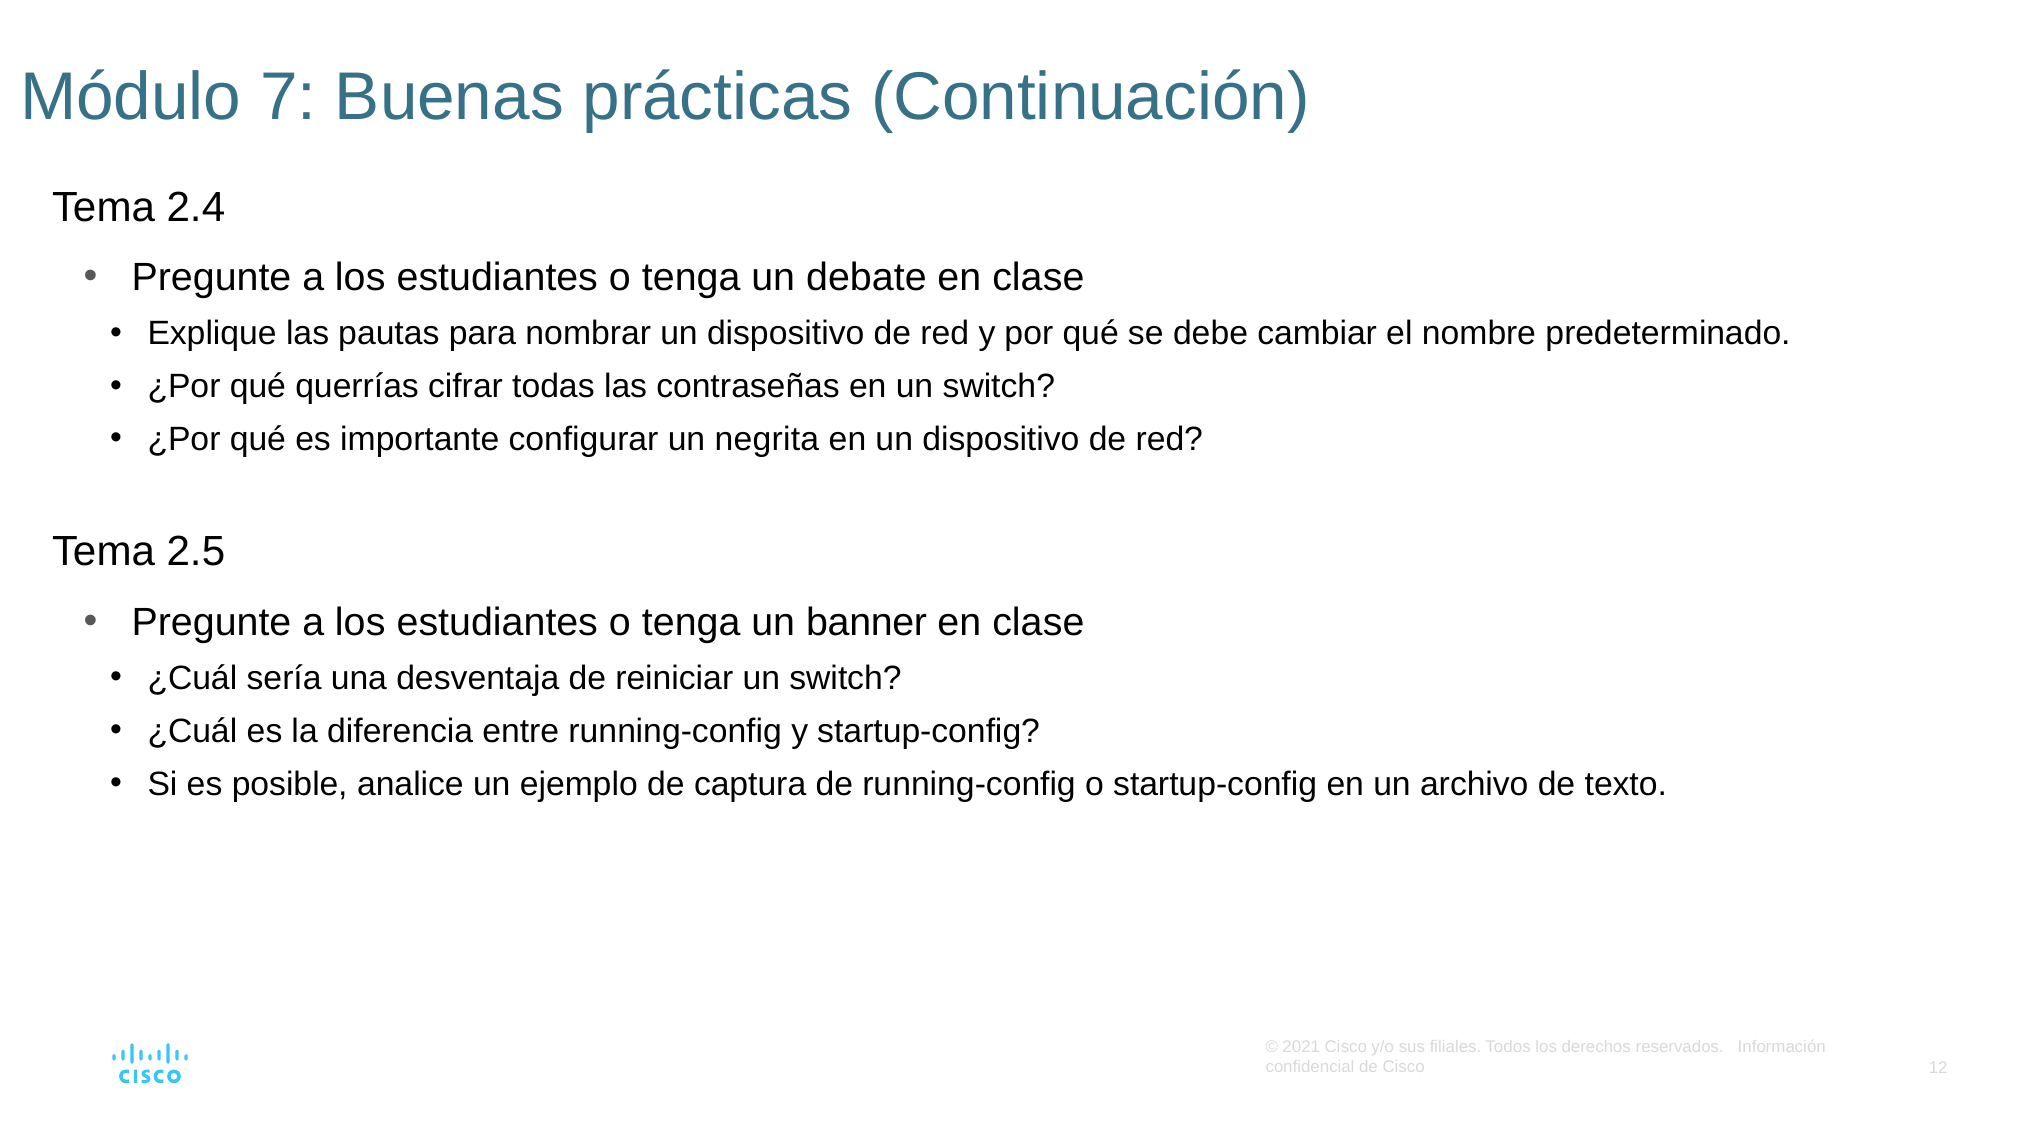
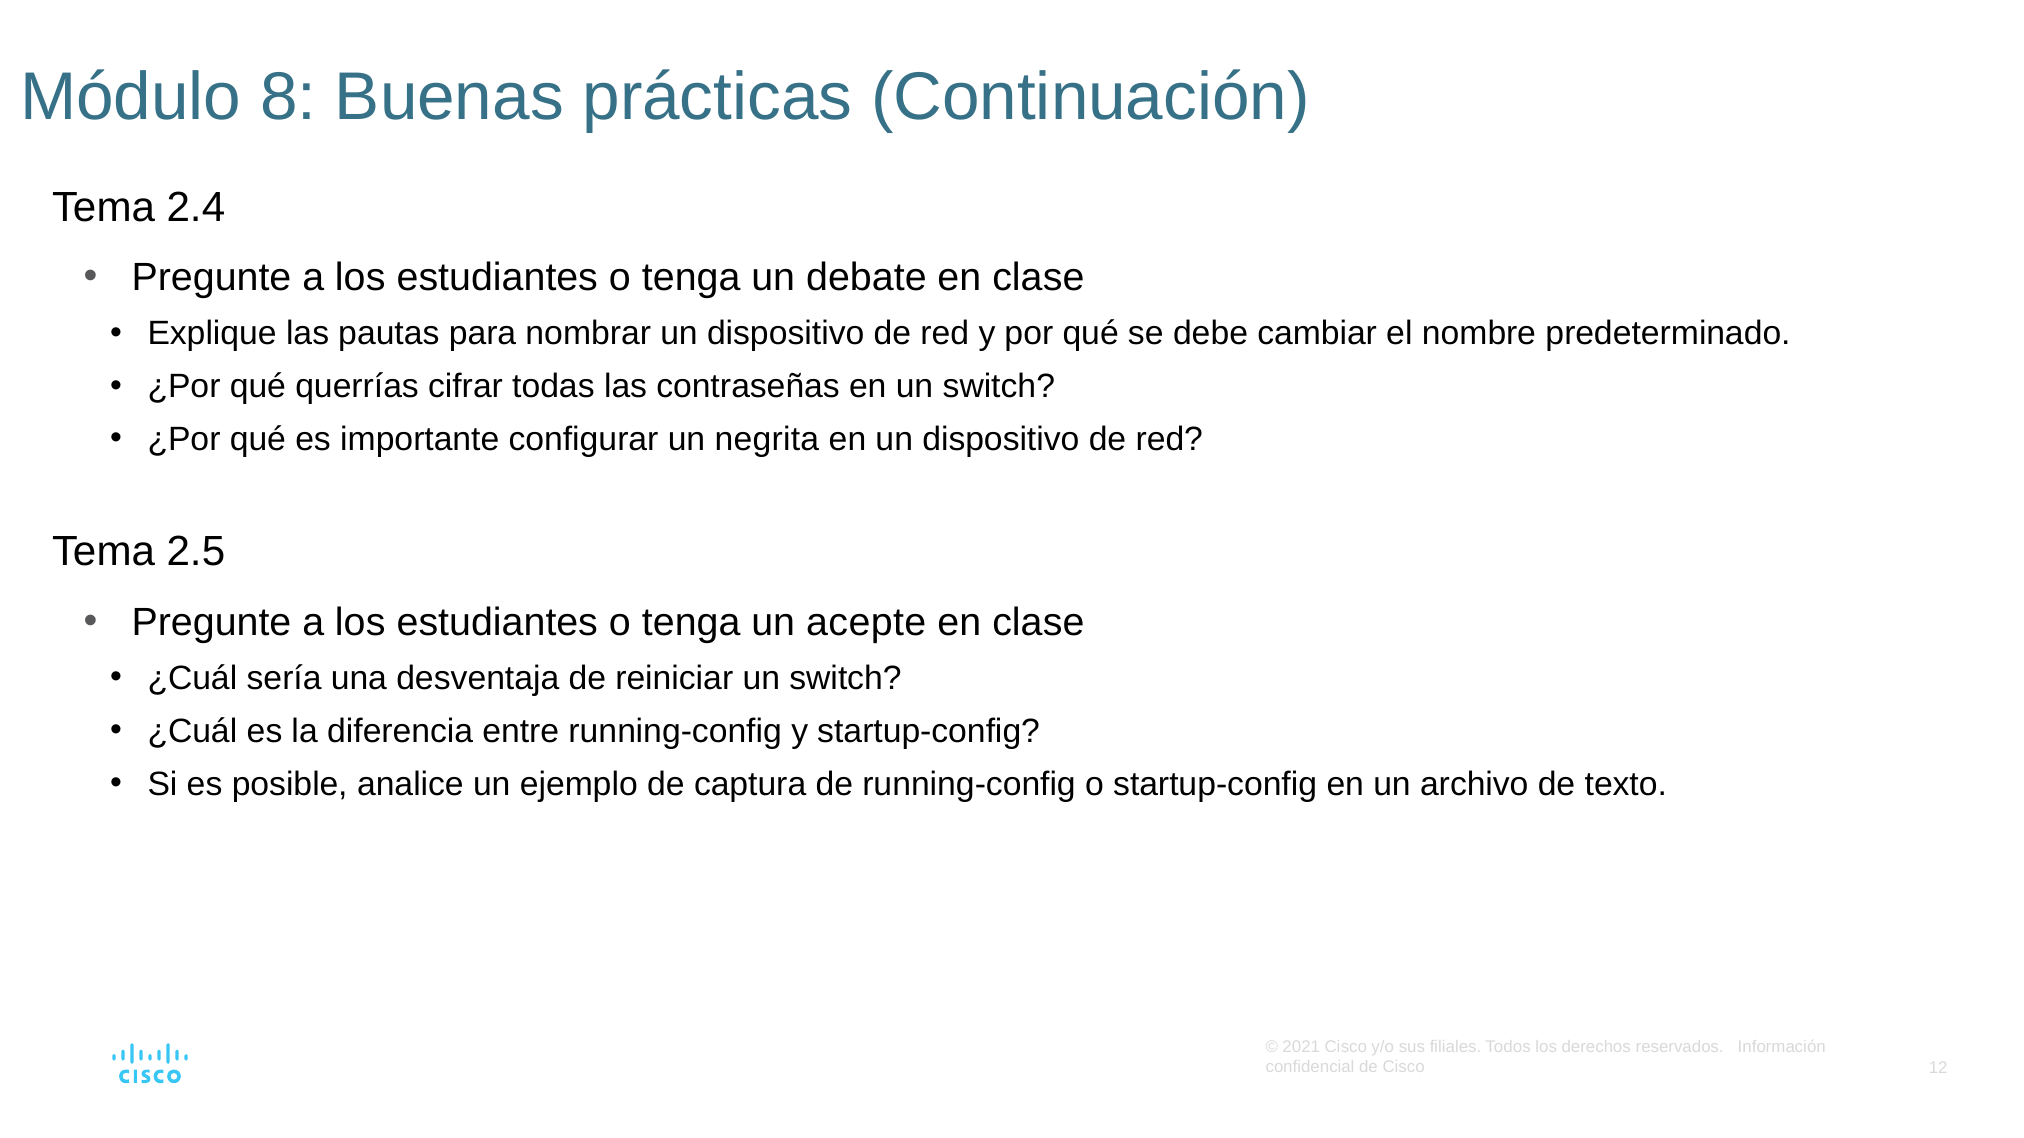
7: 7 -> 8 (288, 98)
banner: banner -> acepte (866, 623)
